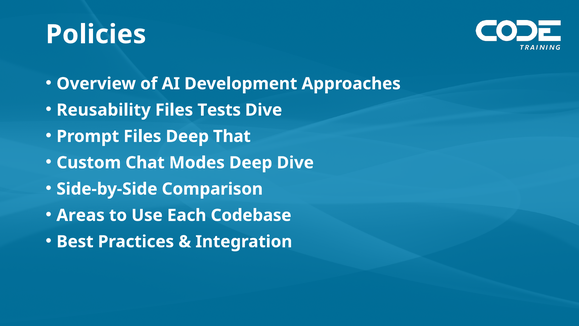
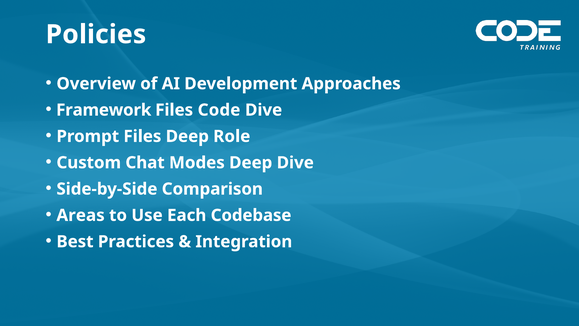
Reusability: Reusability -> Framework (104, 110)
Tests: Tests -> Code (219, 110)
That: That -> Role (232, 136)
